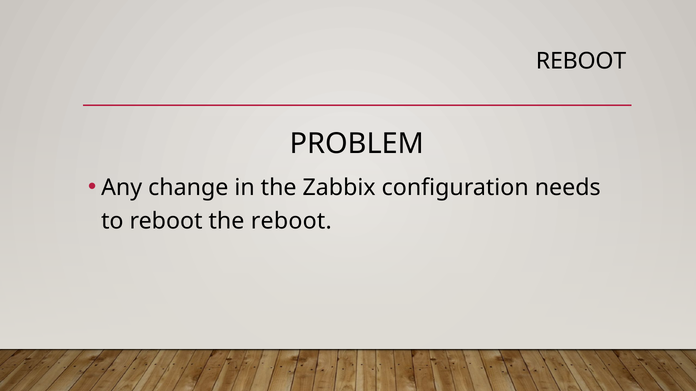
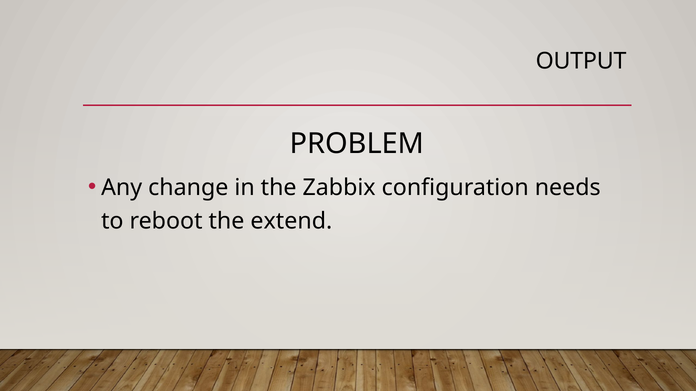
REBOOT: REBOOT -> OUTPUT (581, 61)
the reboot: reboot -> extend (291, 221)
